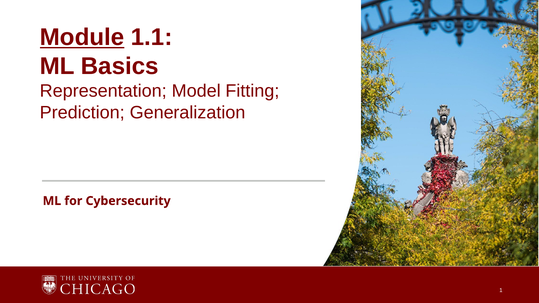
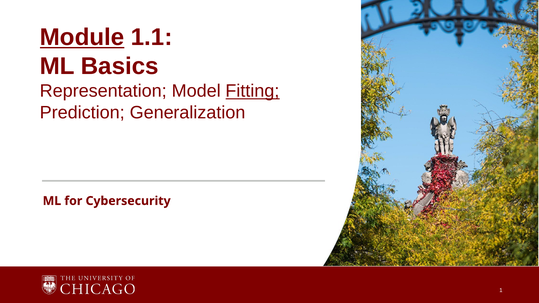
Fitting underline: none -> present (253, 91)
